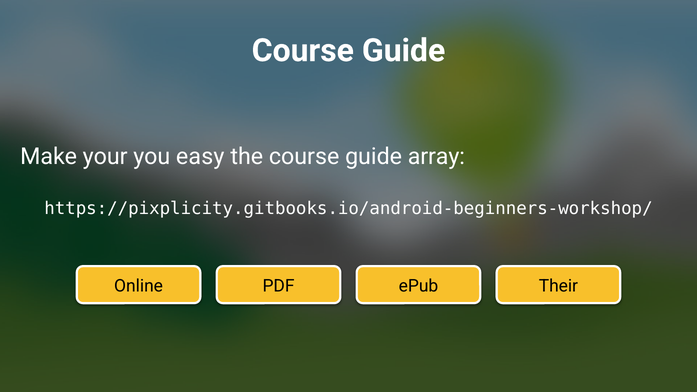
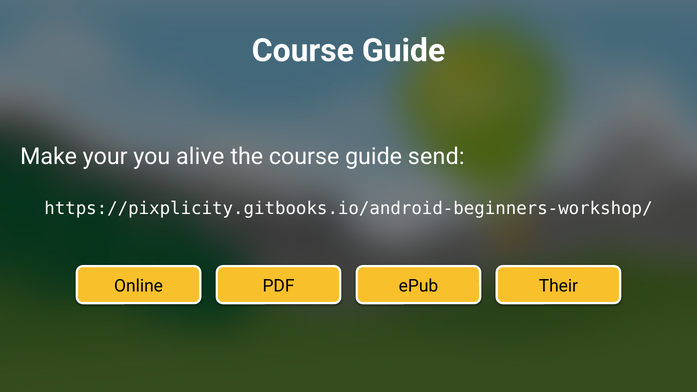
easy: easy -> alive (200, 157)
array: array -> send (436, 157)
